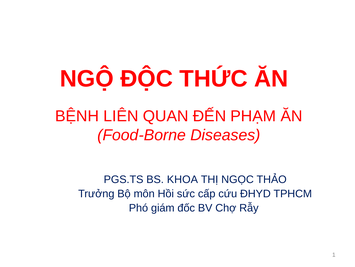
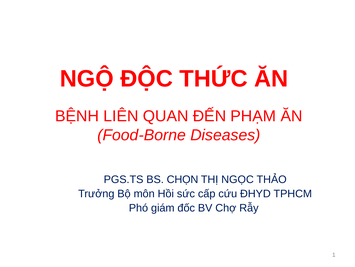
KHOA: KHOA -> CHỌN (183, 179)
